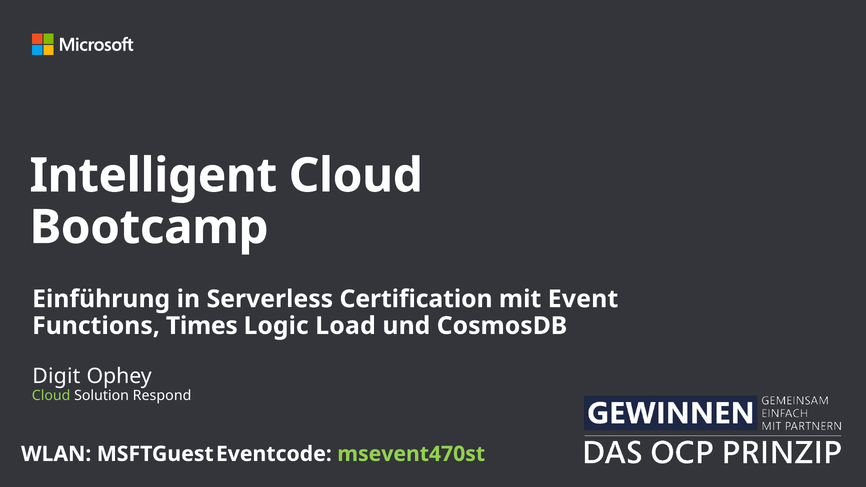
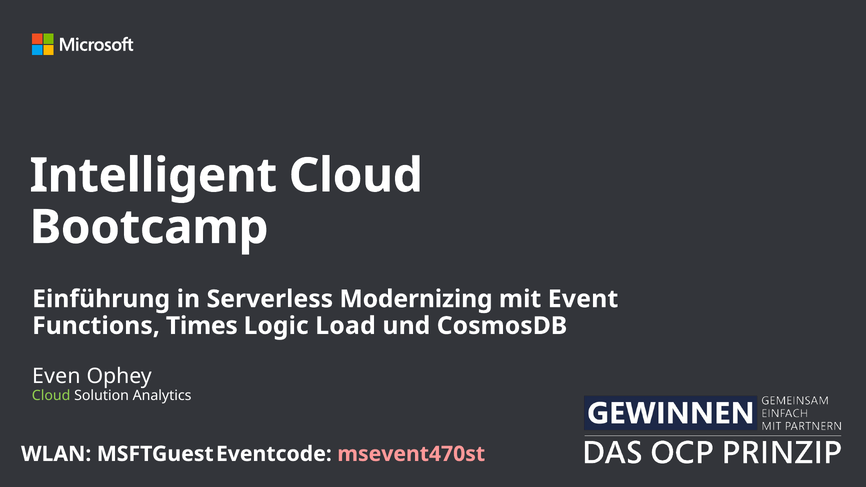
Certification: Certification -> Modernizing (416, 299)
Digit: Digit -> Even (56, 376)
Respond: Respond -> Analytics (162, 395)
msevent470st colour: light green -> pink (411, 454)
